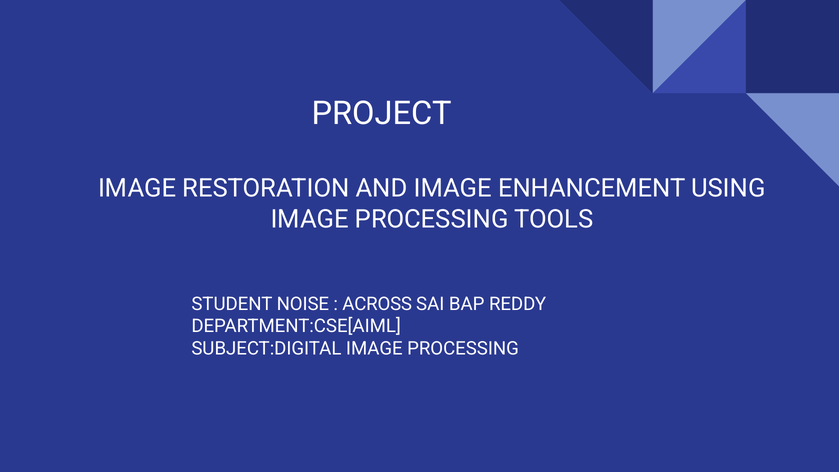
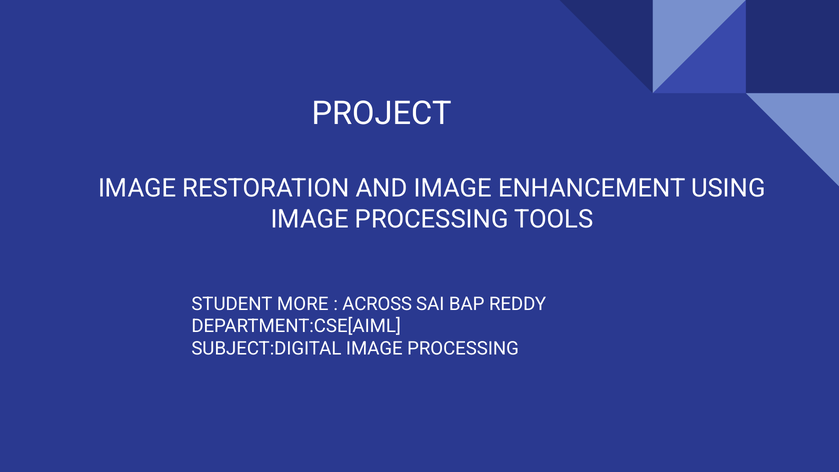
NOISE: NOISE -> MORE (303, 304)
